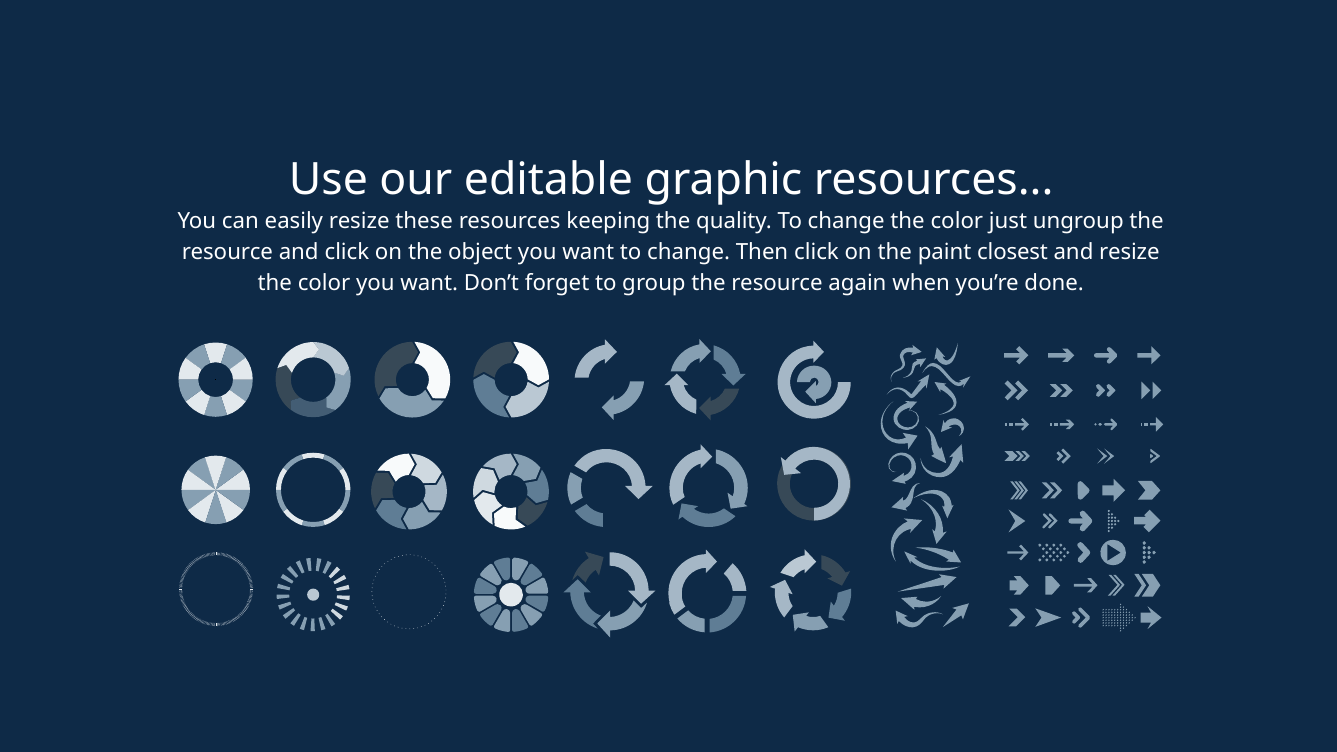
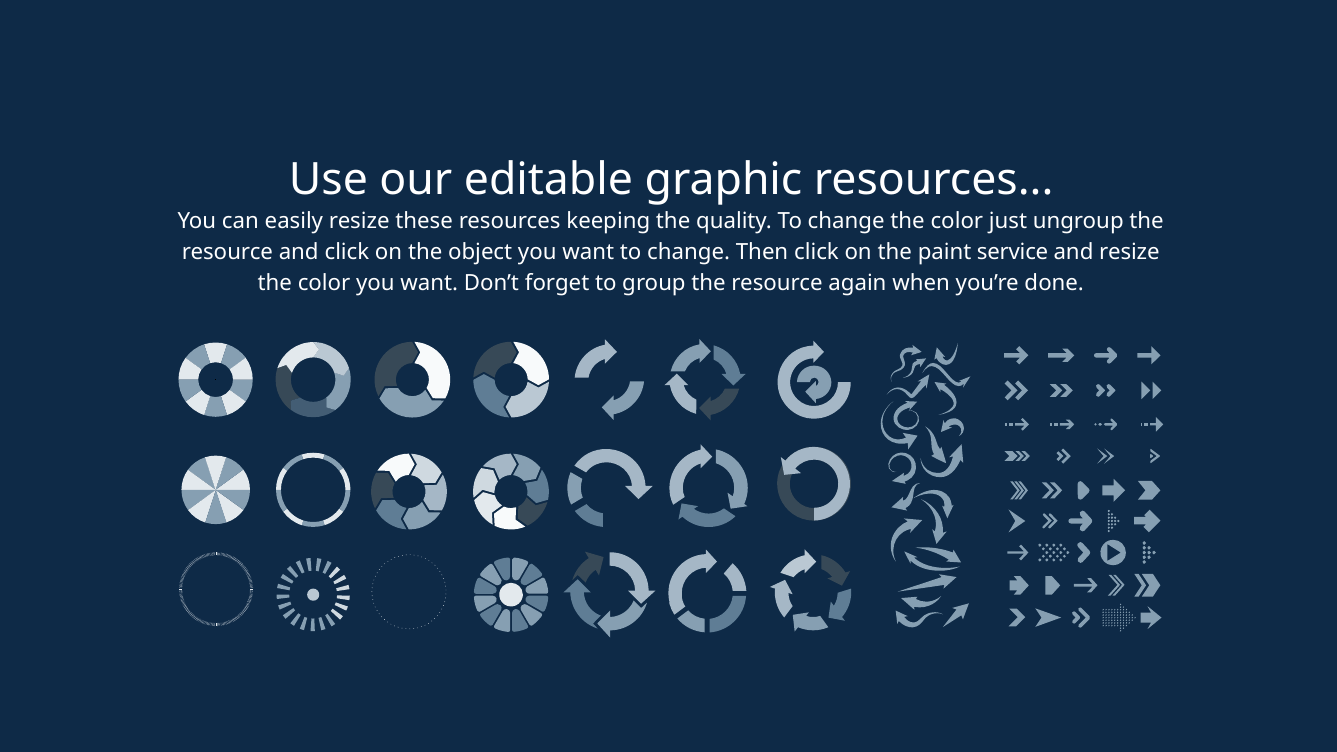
closest: closest -> service (1013, 252)
